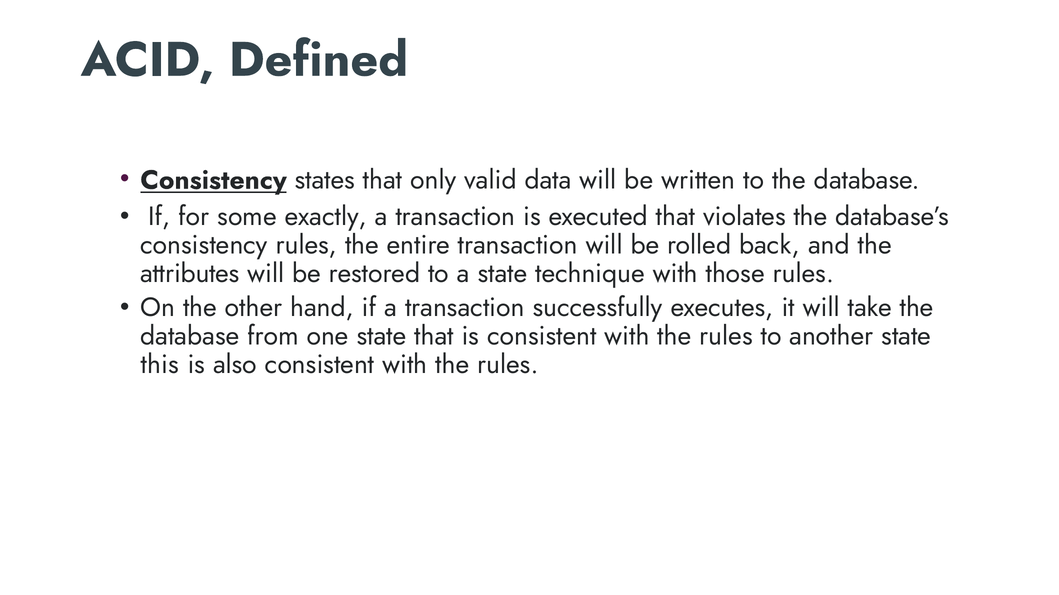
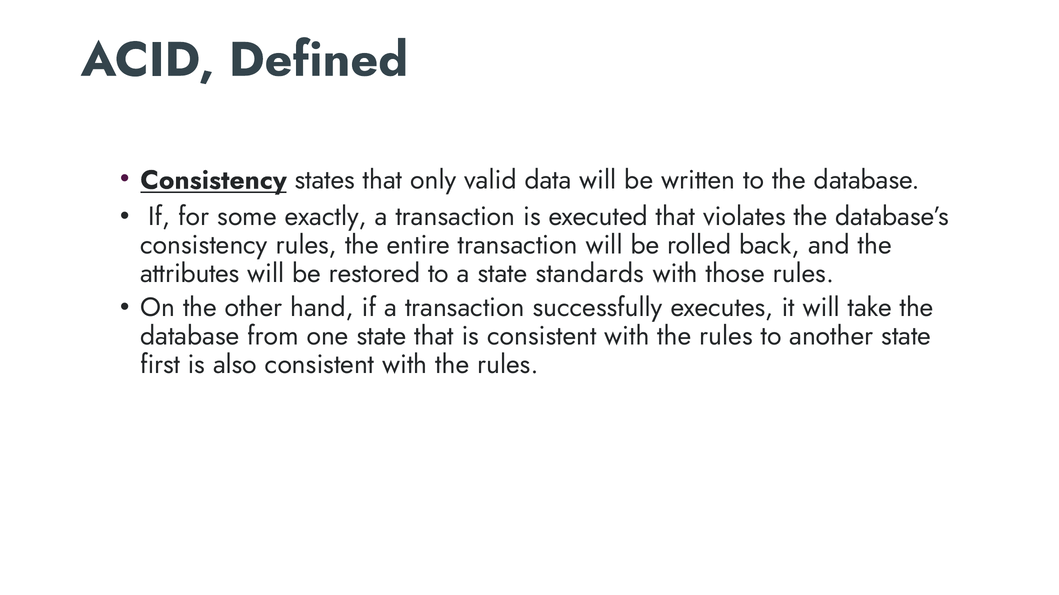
technique: technique -> standards (590, 274)
this: this -> first (160, 365)
